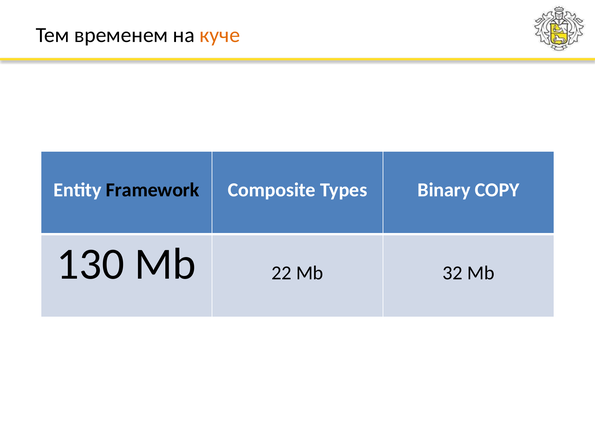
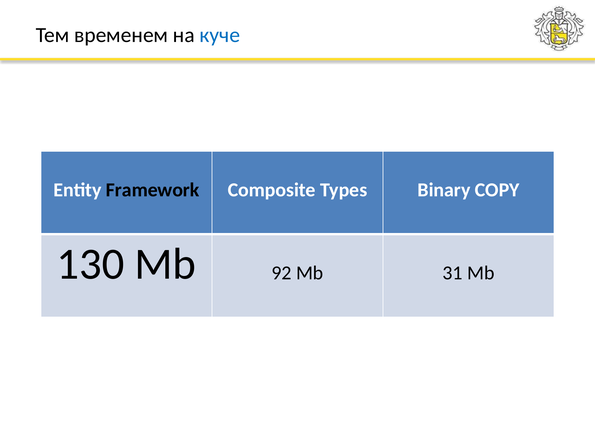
куче colour: orange -> blue (220, 35)
22: 22 -> 92 (282, 273)
32: 32 -> 31 (453, 273)
